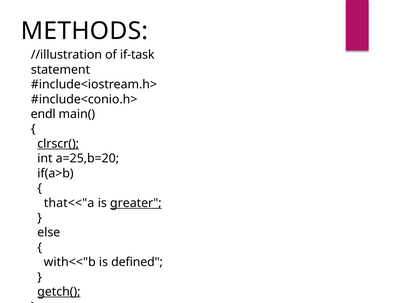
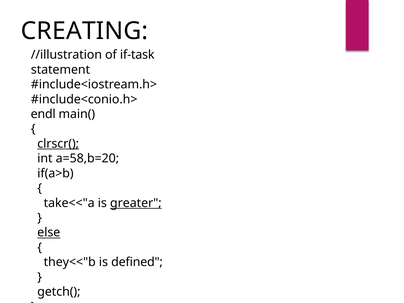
METHODS: METHODS -> CREATING (85, 31)
a=25,b=20: a=25,b=20 -> a=58,b=20 (87, 159)
that<<"a: that<<"a -> take<<"a (69, 203)
else underline: none -> present (49, 233)
with<<"b: with<<"b -> they<<"b (70, 262)
getch( underline: present -> none (59, 292)
